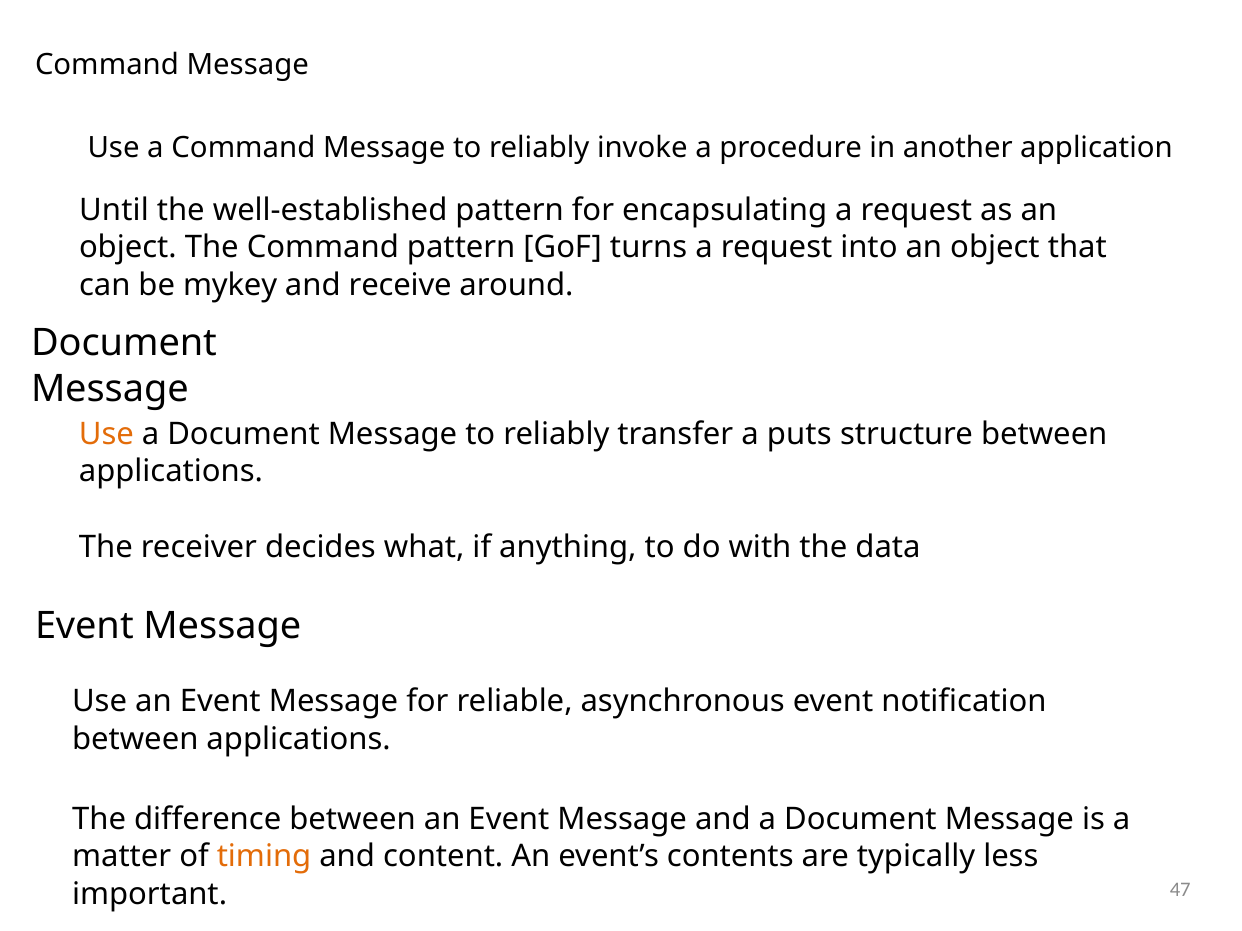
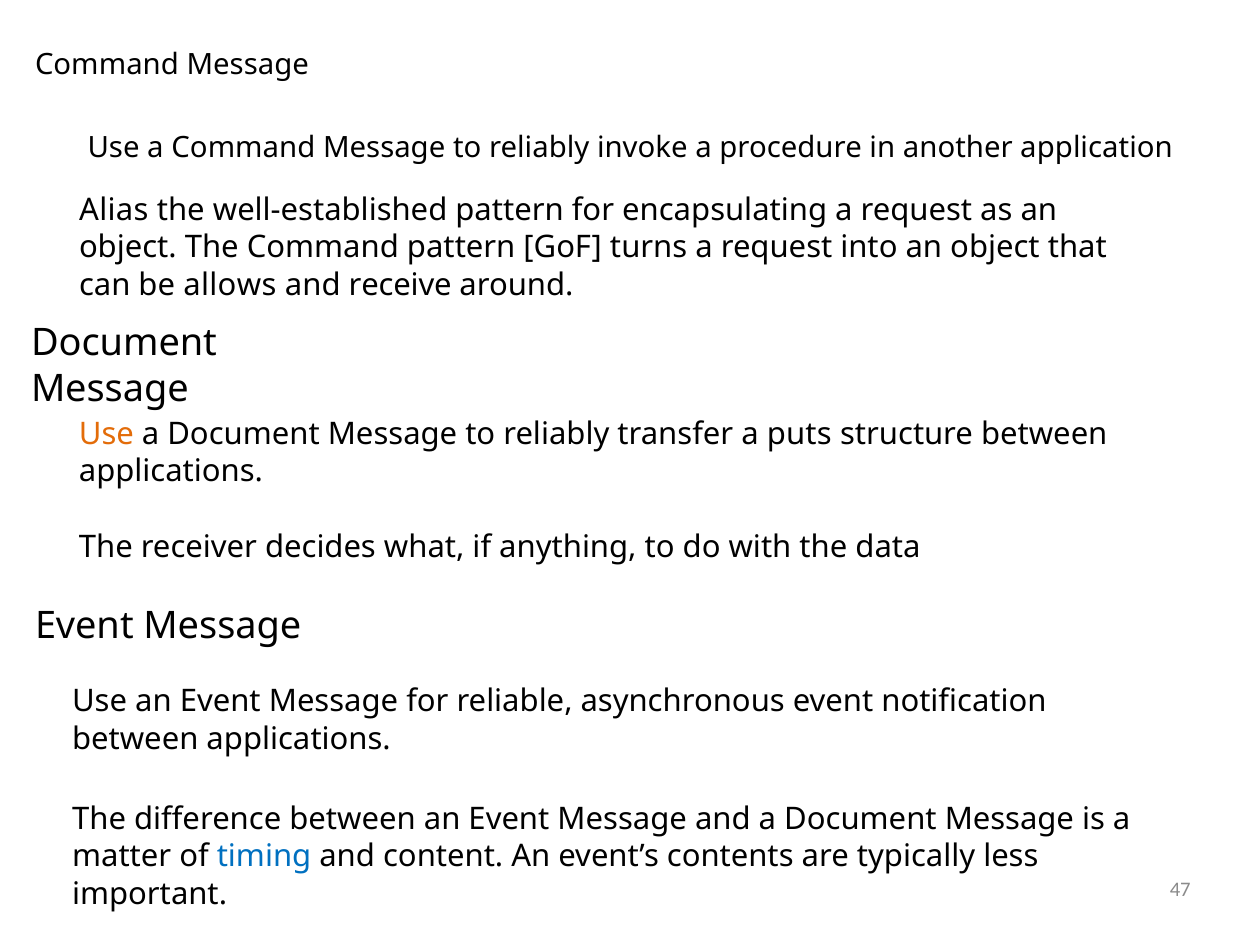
Until: Until -> Alias (114, 210)
mykey: mykey -> allows (230, 285)
timing colour: orange -> blue (264, 857)
